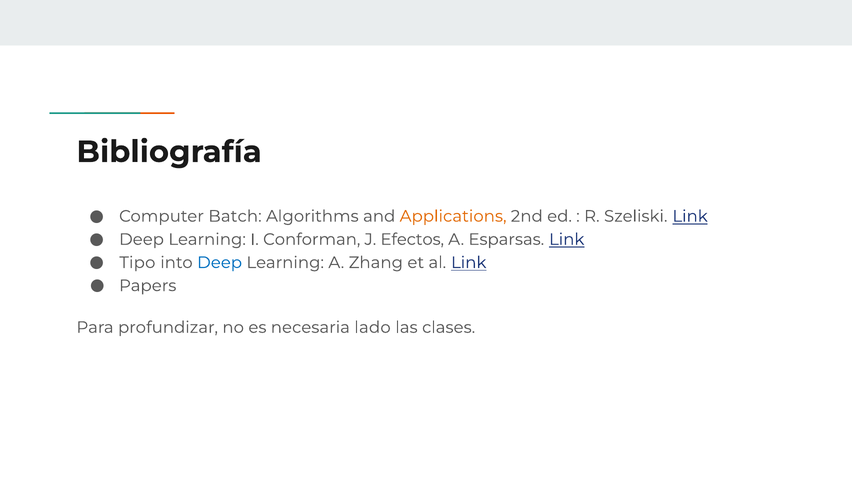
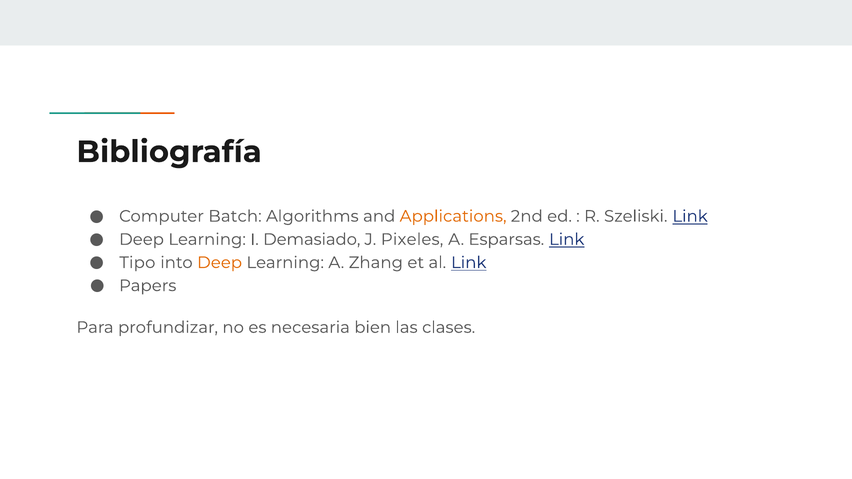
Conforman: Conforman -> Demasiado (312, 240)
Efectos: Efectos -> Pixeles (412, 240)
Deep colour: blue -> orange (220, 263)
lado: lado -> bien (373, 328)
